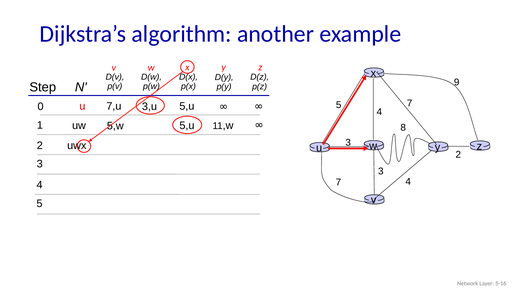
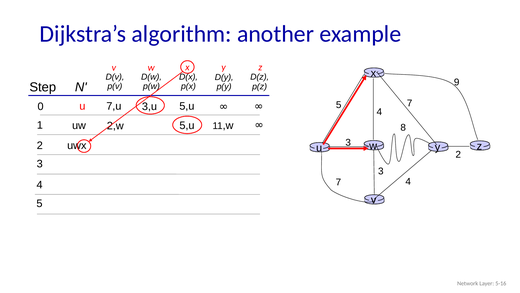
5,w: 5,w -> 2,w (115, 126)
